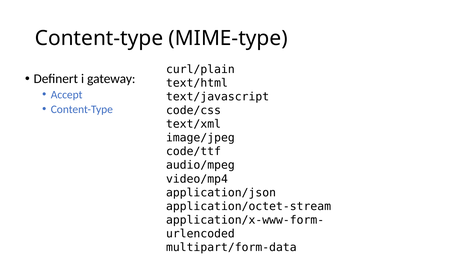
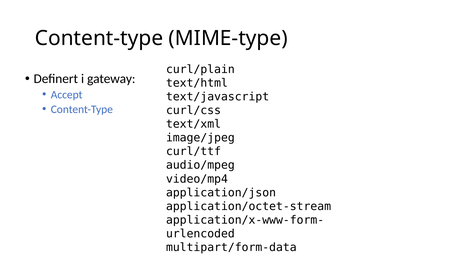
code/css: code/css -> curl/css (194, 110)
code/ttf: code/ttf -> curl/ttf (194, 152)
